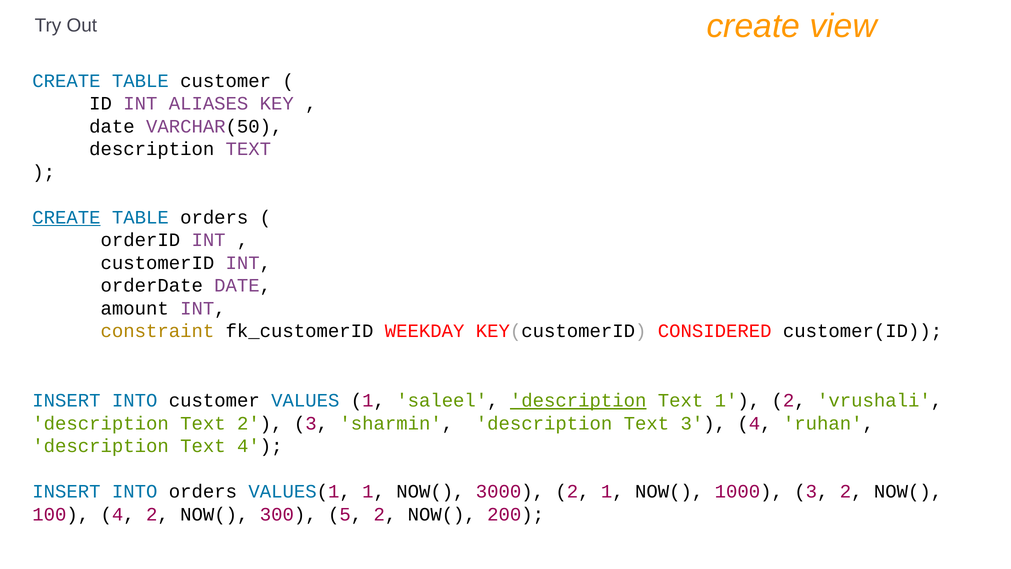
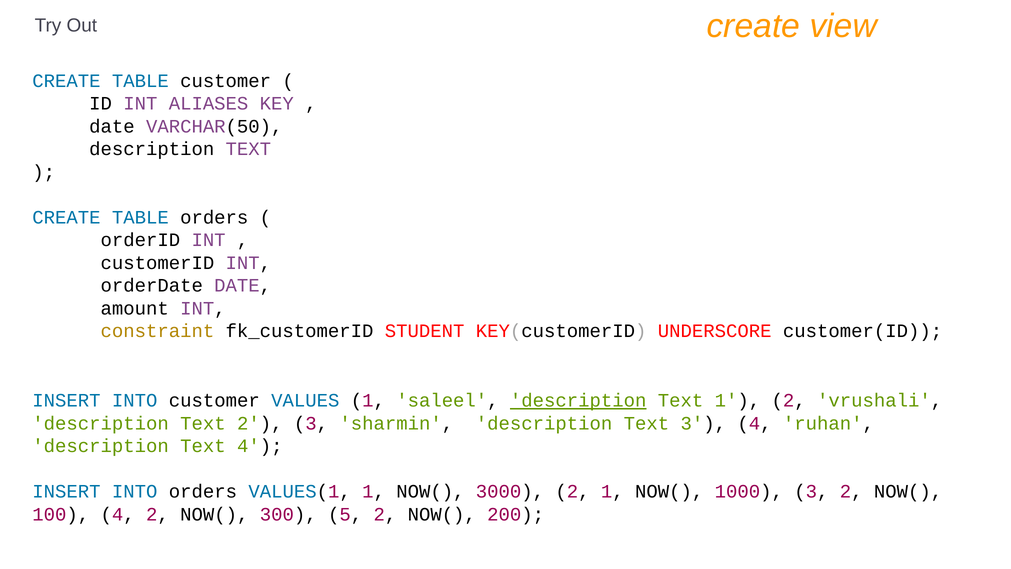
CREATE underline: present -> none (66, 217)
WEEKDAY: WEEKDAY -> STUDENT (425, 331)
CONSIDERED: CONSIDERED -> UNDERSCORE (715, 331)
